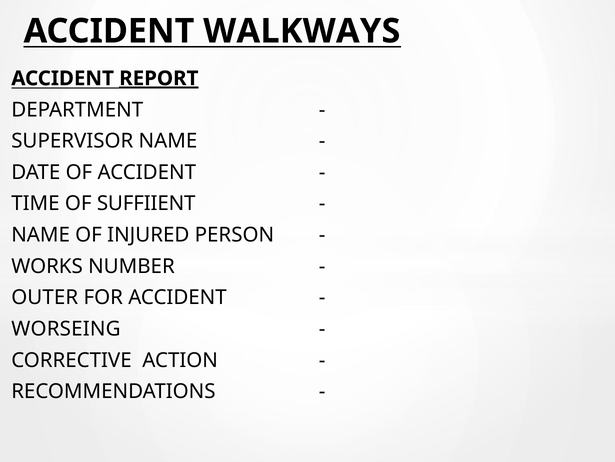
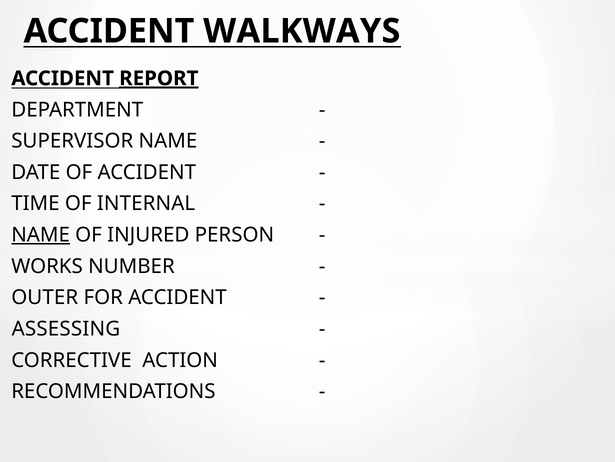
SUFFIIENT: SUFFIIENT -> INTERNAL (146, 203)
NAME underline: none -> present (41, 235)
WORSEING: WORSEING -> ASSESSING (66, 328)
